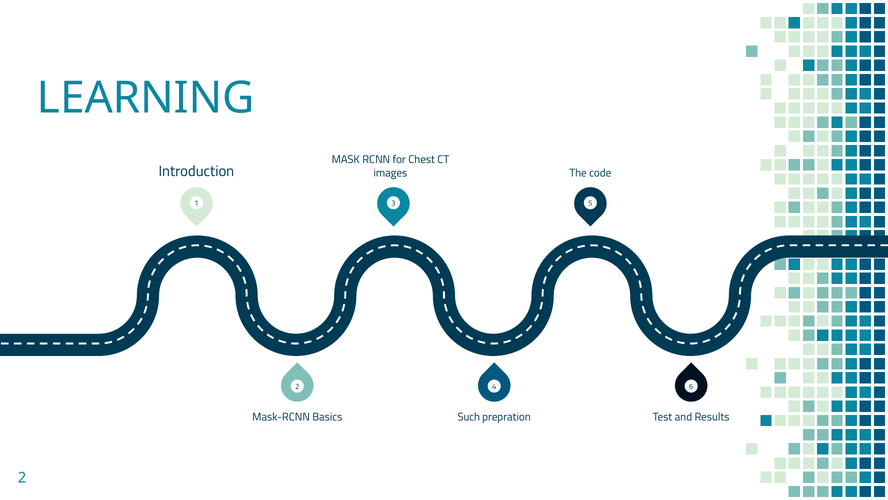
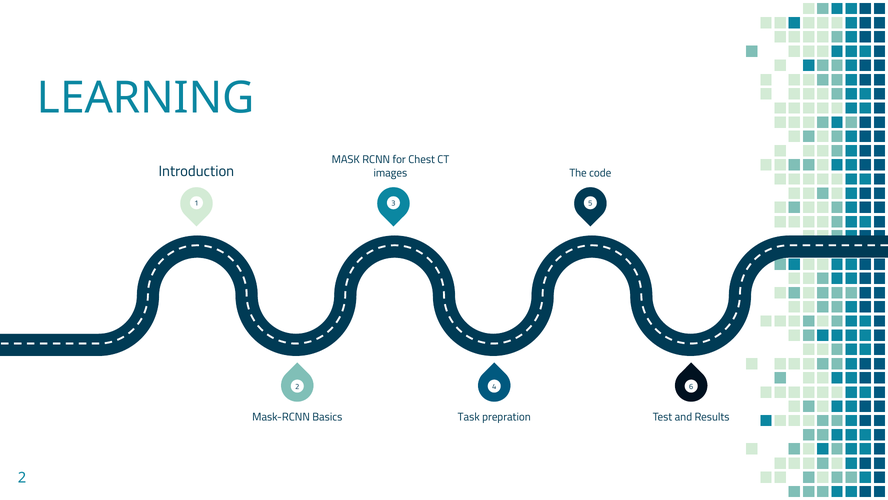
Such: Such -> Task (469, 417)
